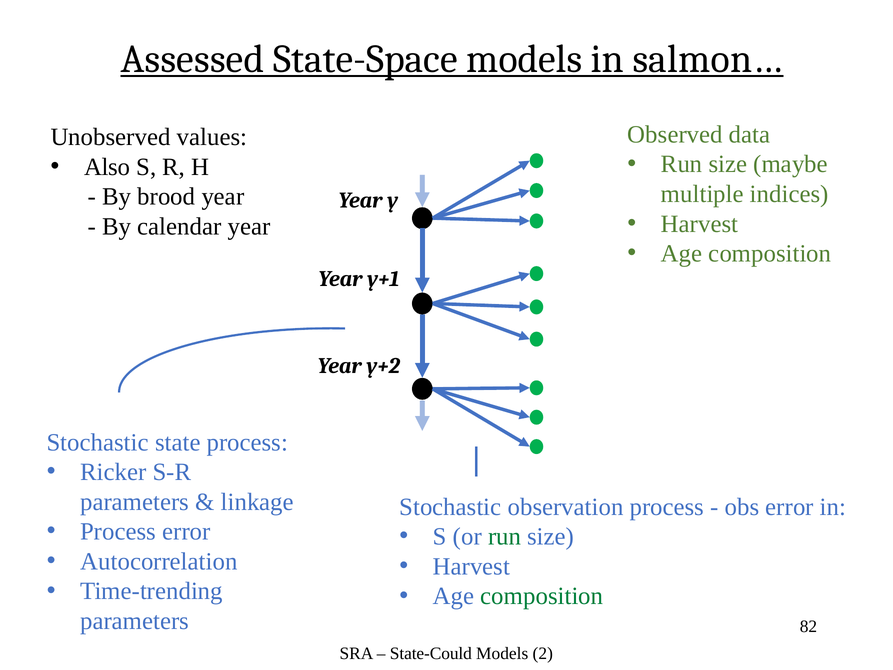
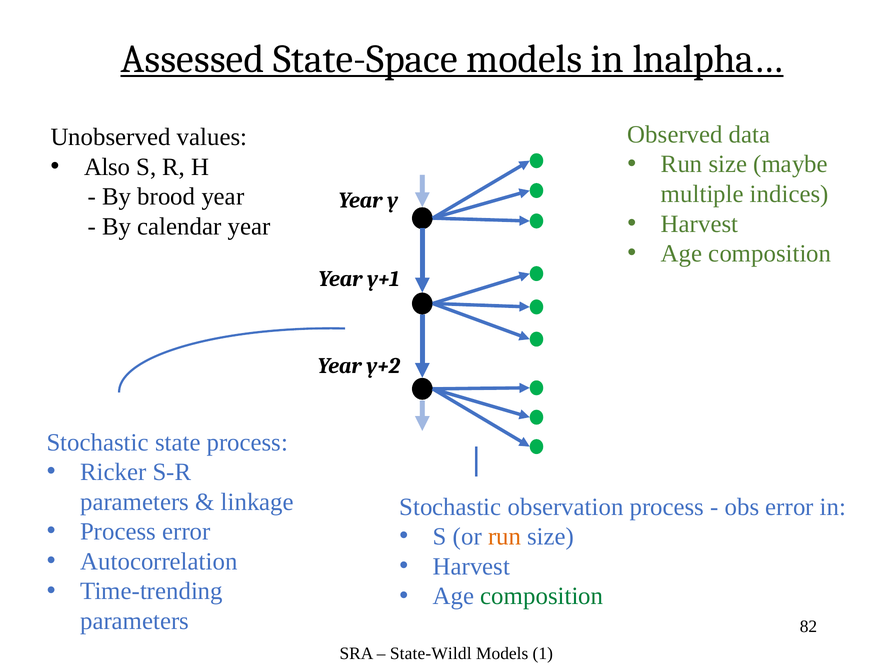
salmon…: salmon… -> lnalpha… (708, 59)
run colour: green -> orange (505, 536)
State-Could: State-Could -> State-Wildl (431, 653)
2: 2 -> 1 (543, 653)
